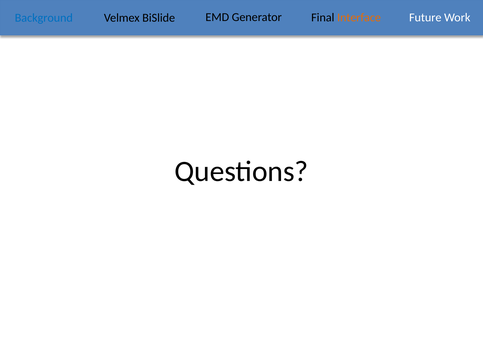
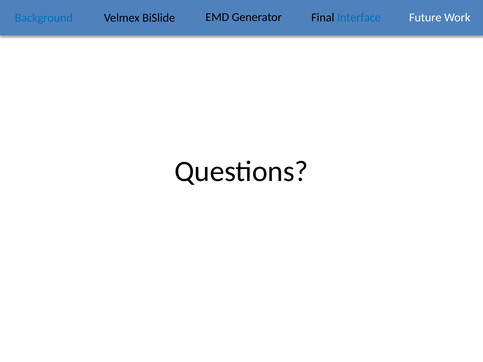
Interface colour: orange -> blue (359, 17)
